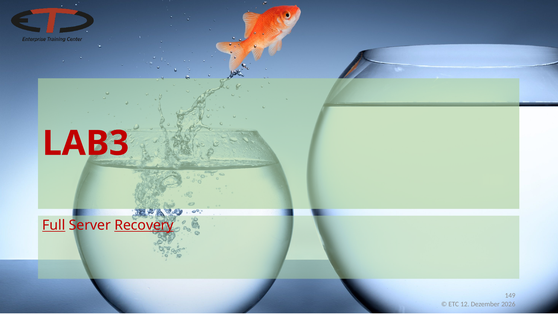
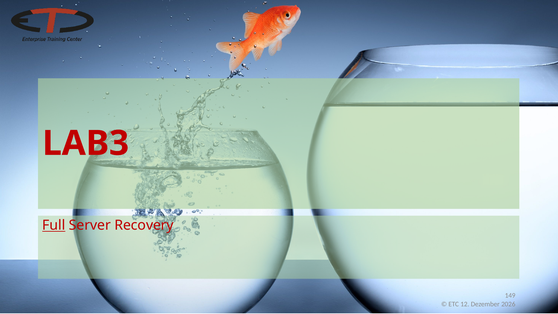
Recovery underline: present -> none (144, 225)
